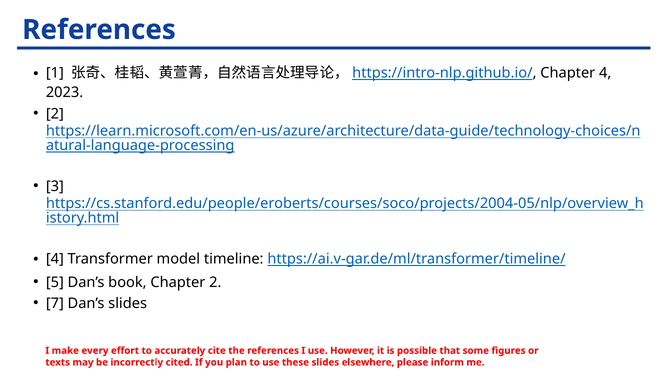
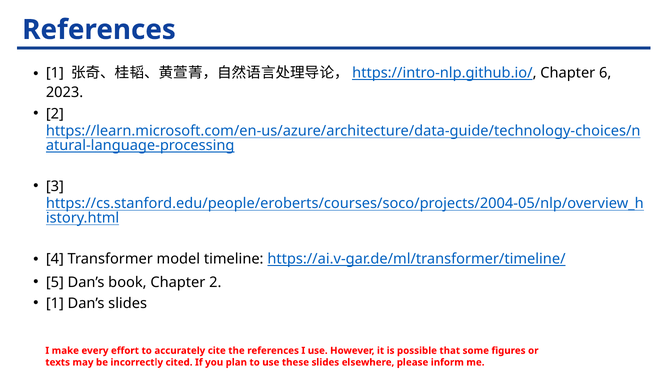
Chapter 4: 4 -> 6 (605, 73)
7: 7 -> 1 (55, 303)
